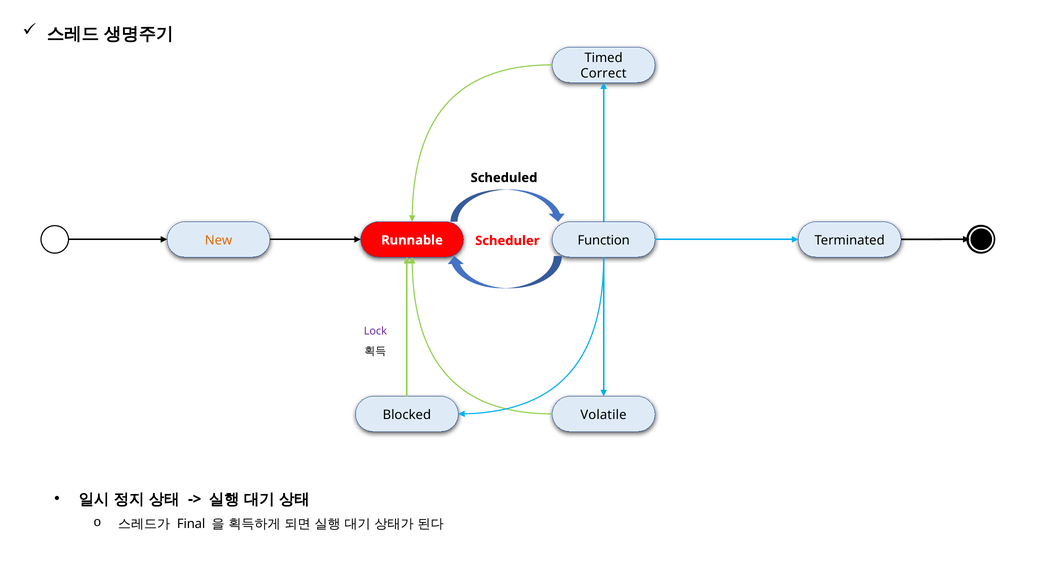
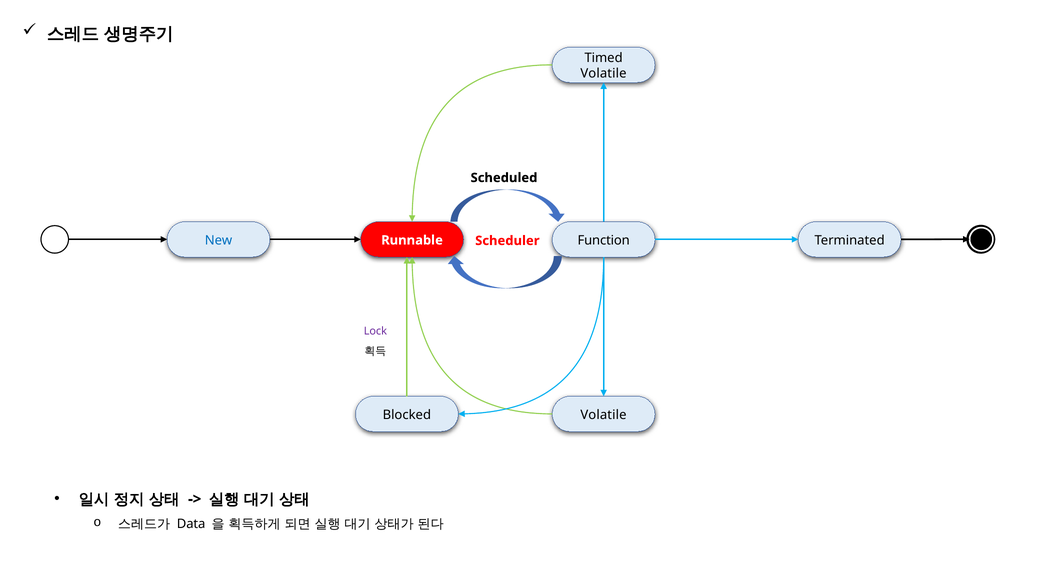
Correct: Correct -> Volatile (603, 74)
New colour: orange -> blue (218, 240)
Final: Final -> Data (191, 524)
